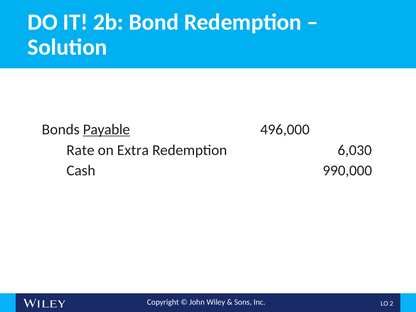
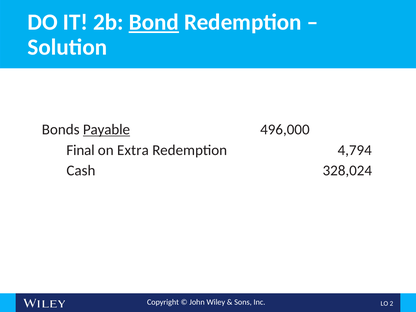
Bond underline: none -> present (154, 22)
Rate: Rate -> Final (81, 150)
6,030: 6,030 -> 4,794 (355, 150)
990,000: 990,000 -> 328,024 (347, 171)
